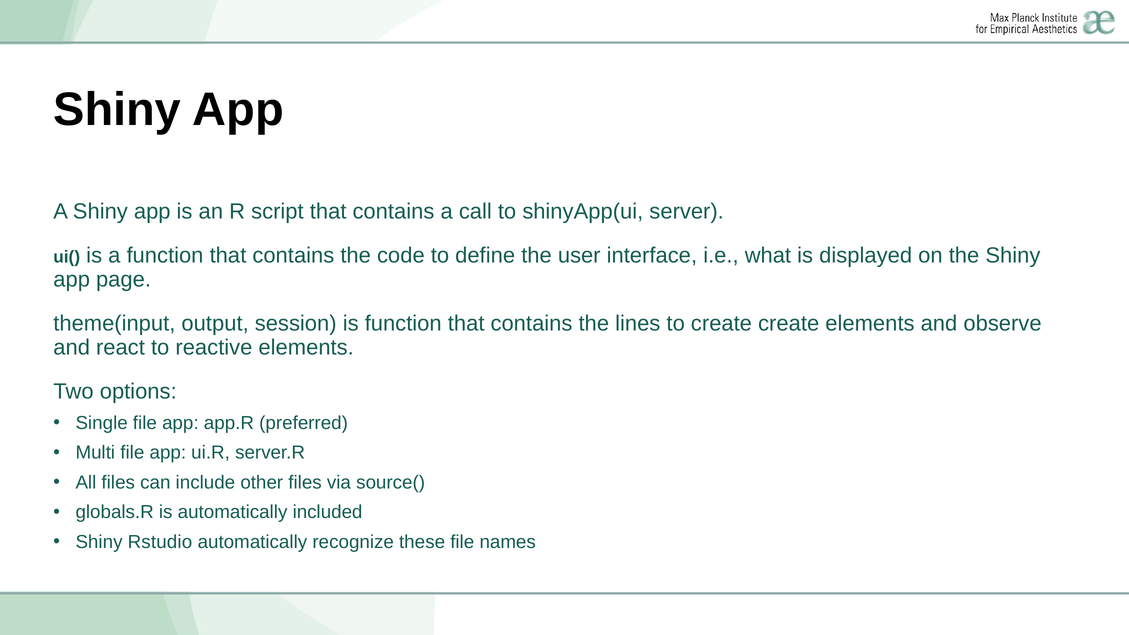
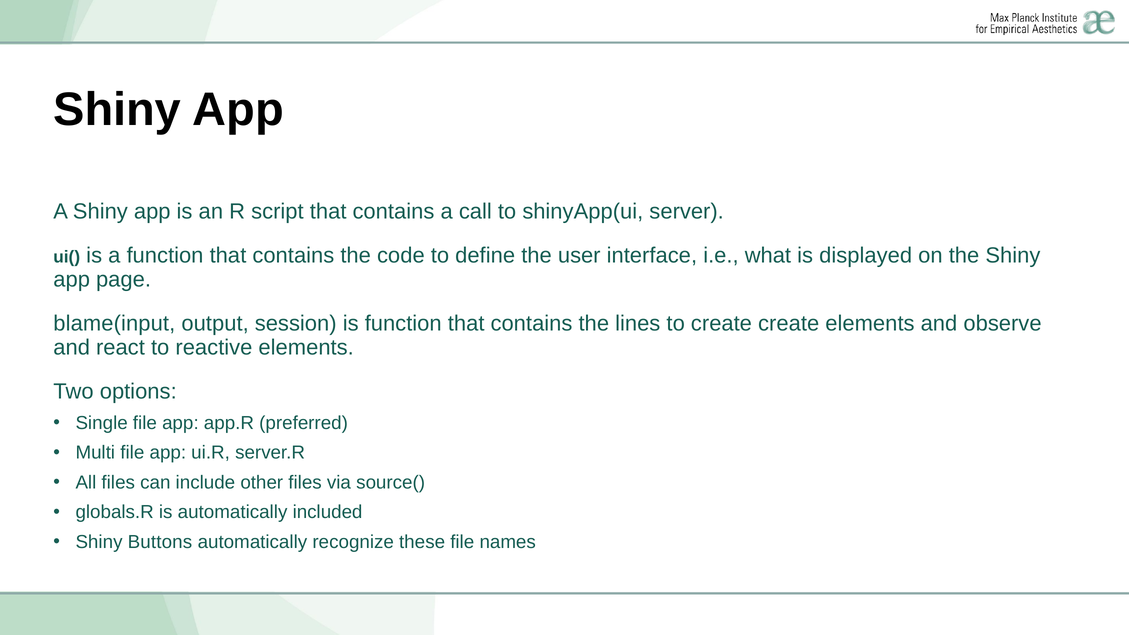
theme(input: theme(input -> blame(input (114, 324)
Rstudio: Rstudio -> Buttons (160, 542)
